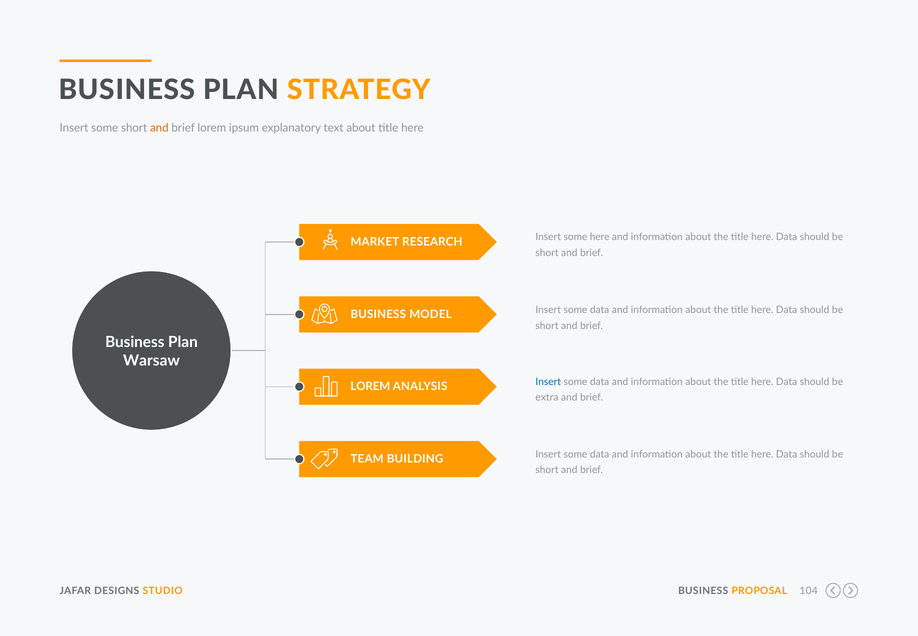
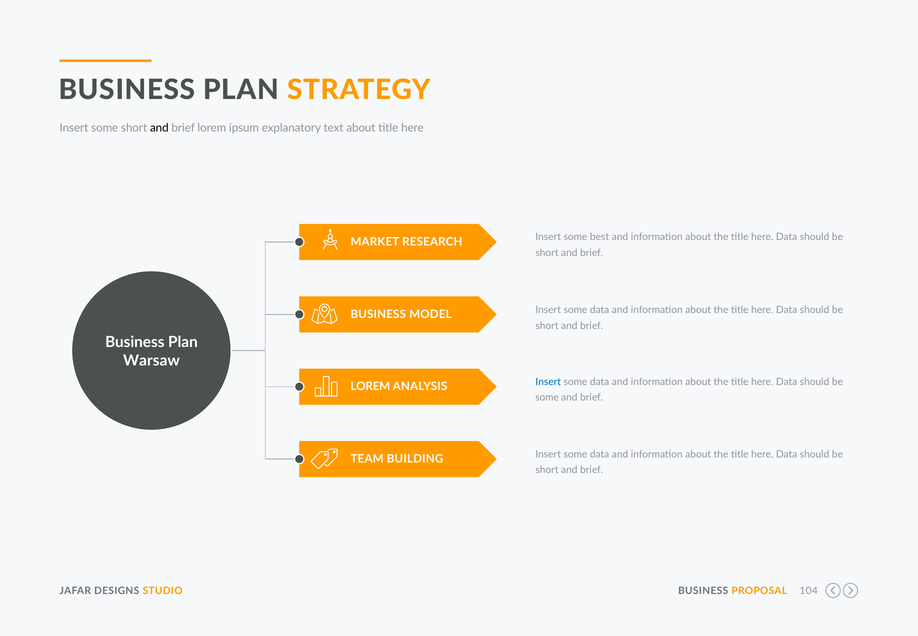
and colour: orange -> black (159, 128)
some here: here -> best (600, 237)
extra: extra -> some (547, 397)
